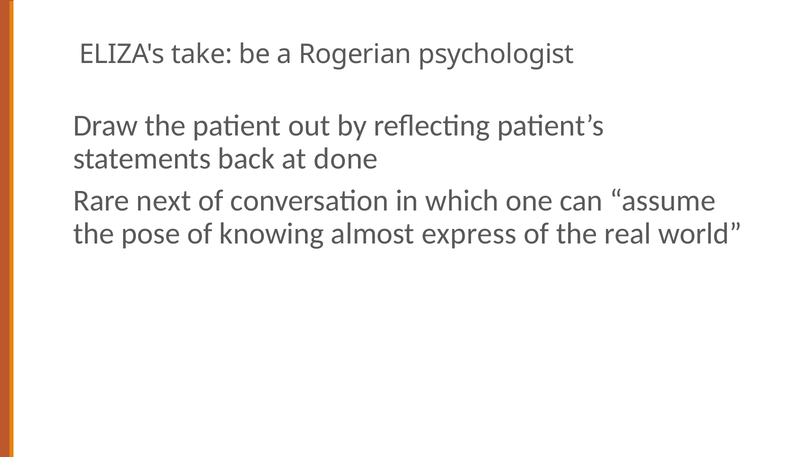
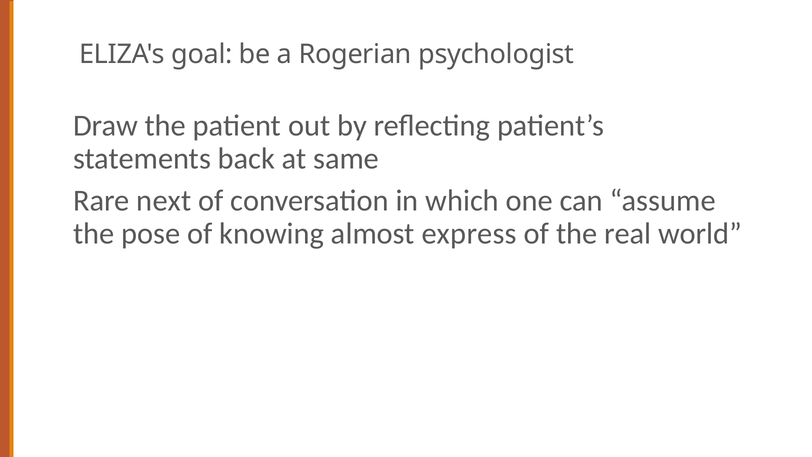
take: take -> goal (202, 54)
done: done -> same (346, 159)
